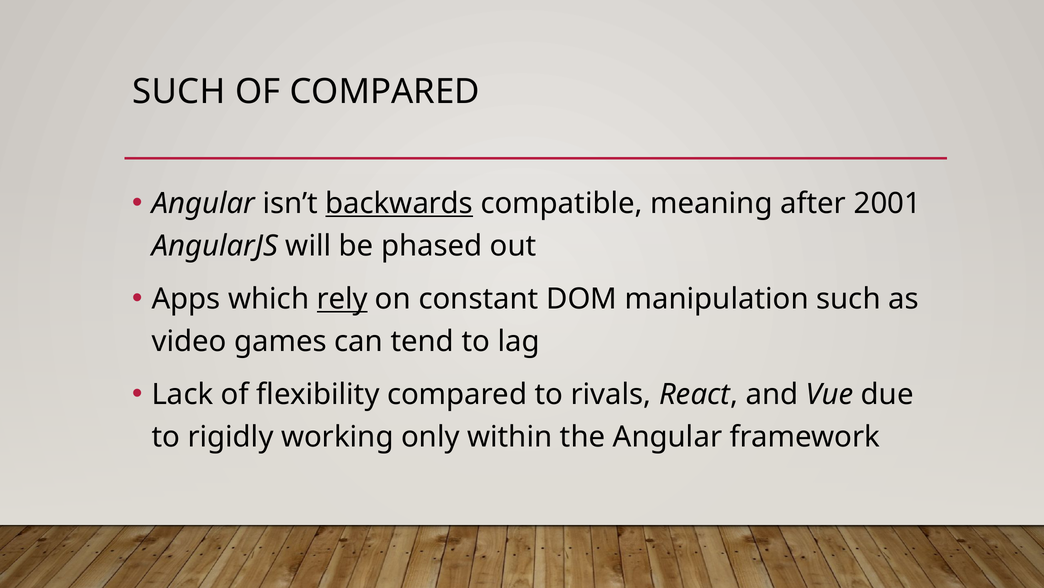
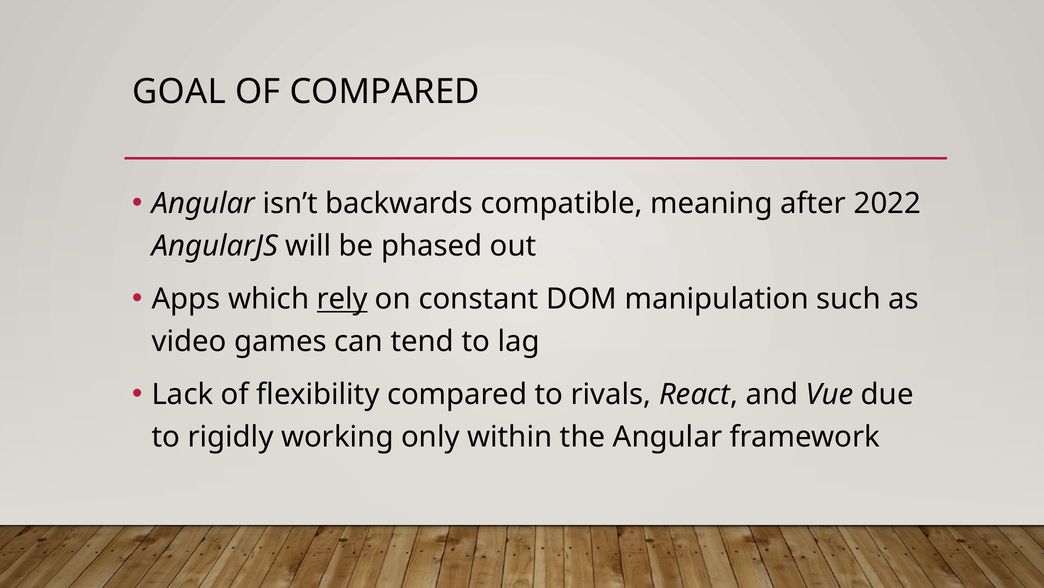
SUCH: SUCH -> GOAL (179, 91)
backwards underline: present -> none (399, 203)
2001: 2001 -> 2022 (887, 203)
